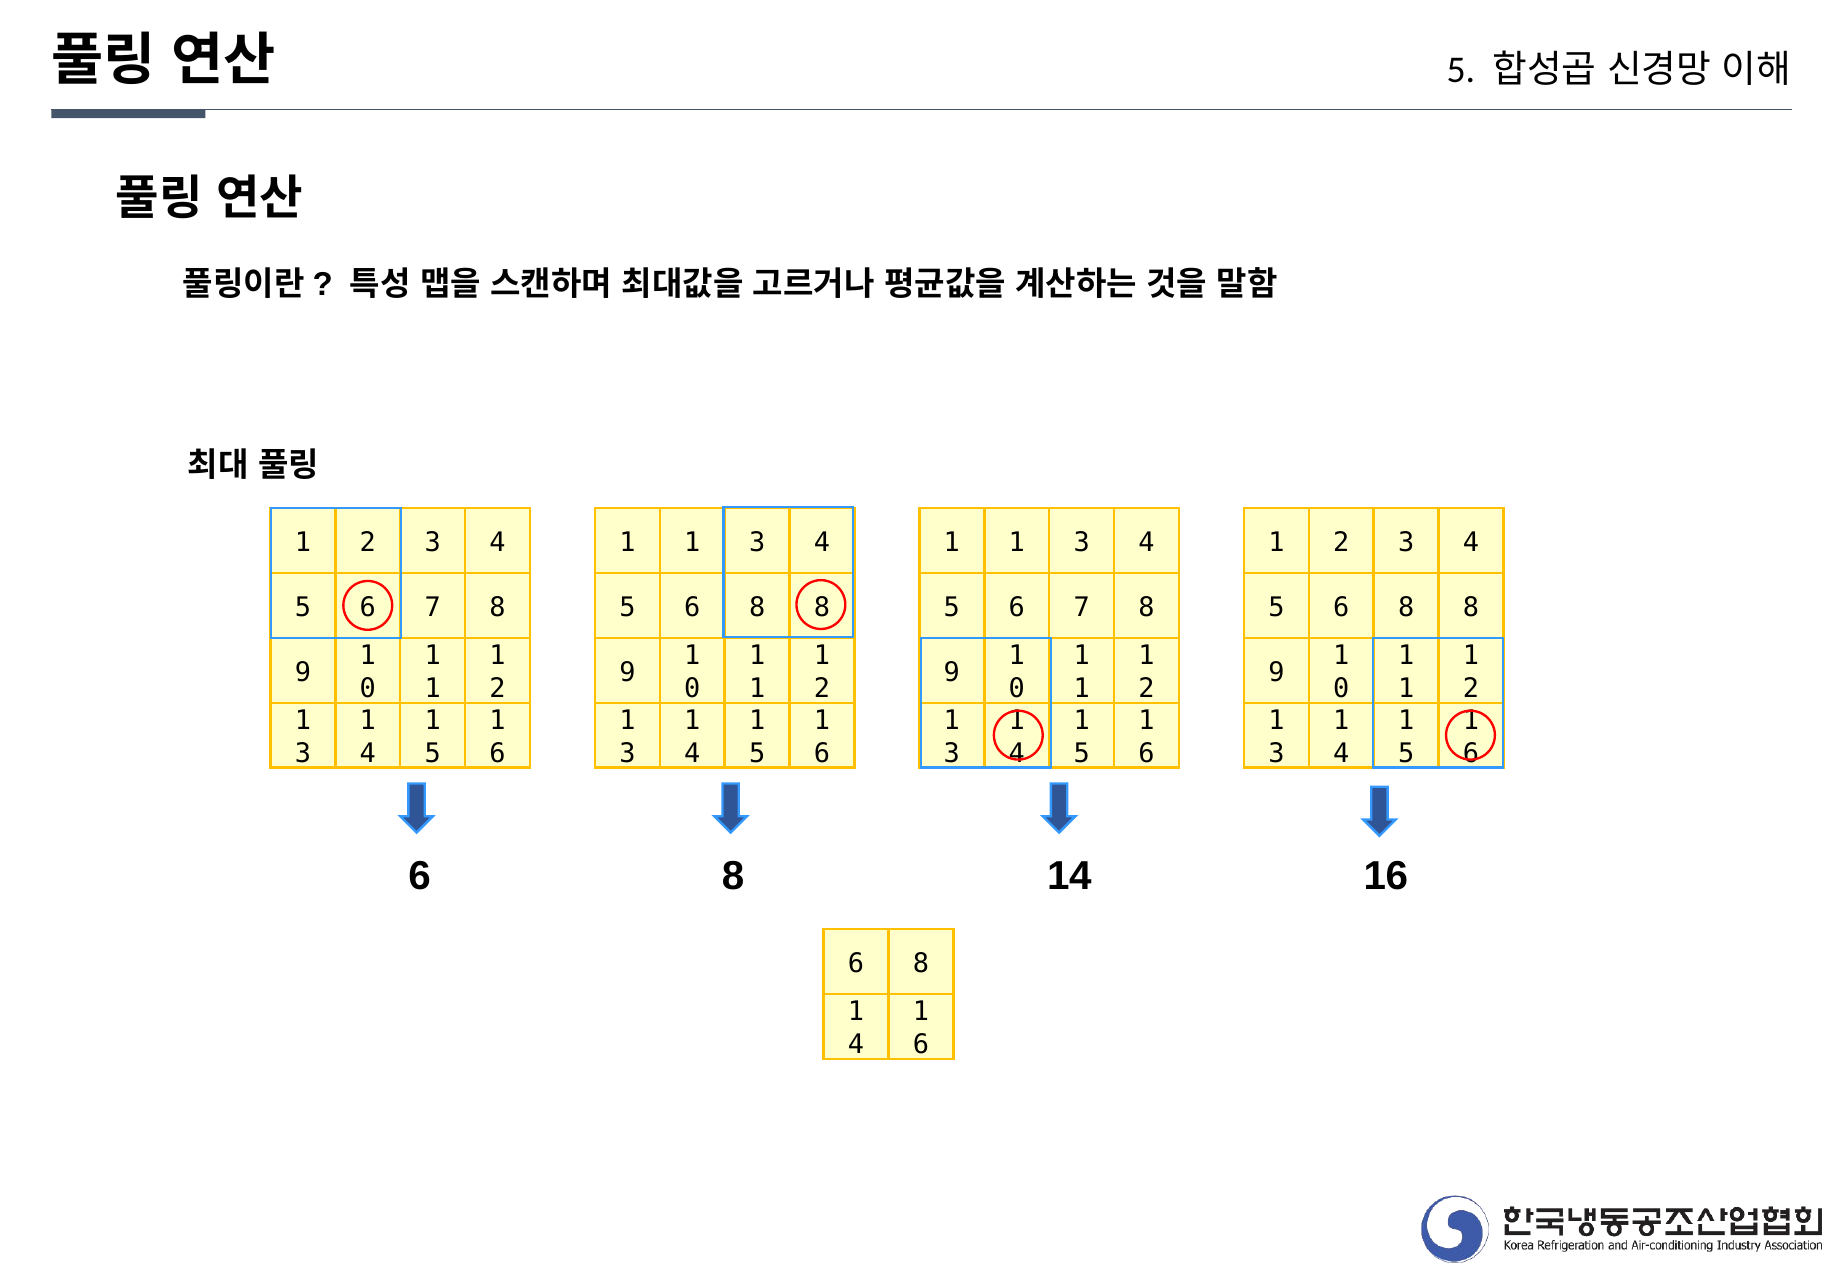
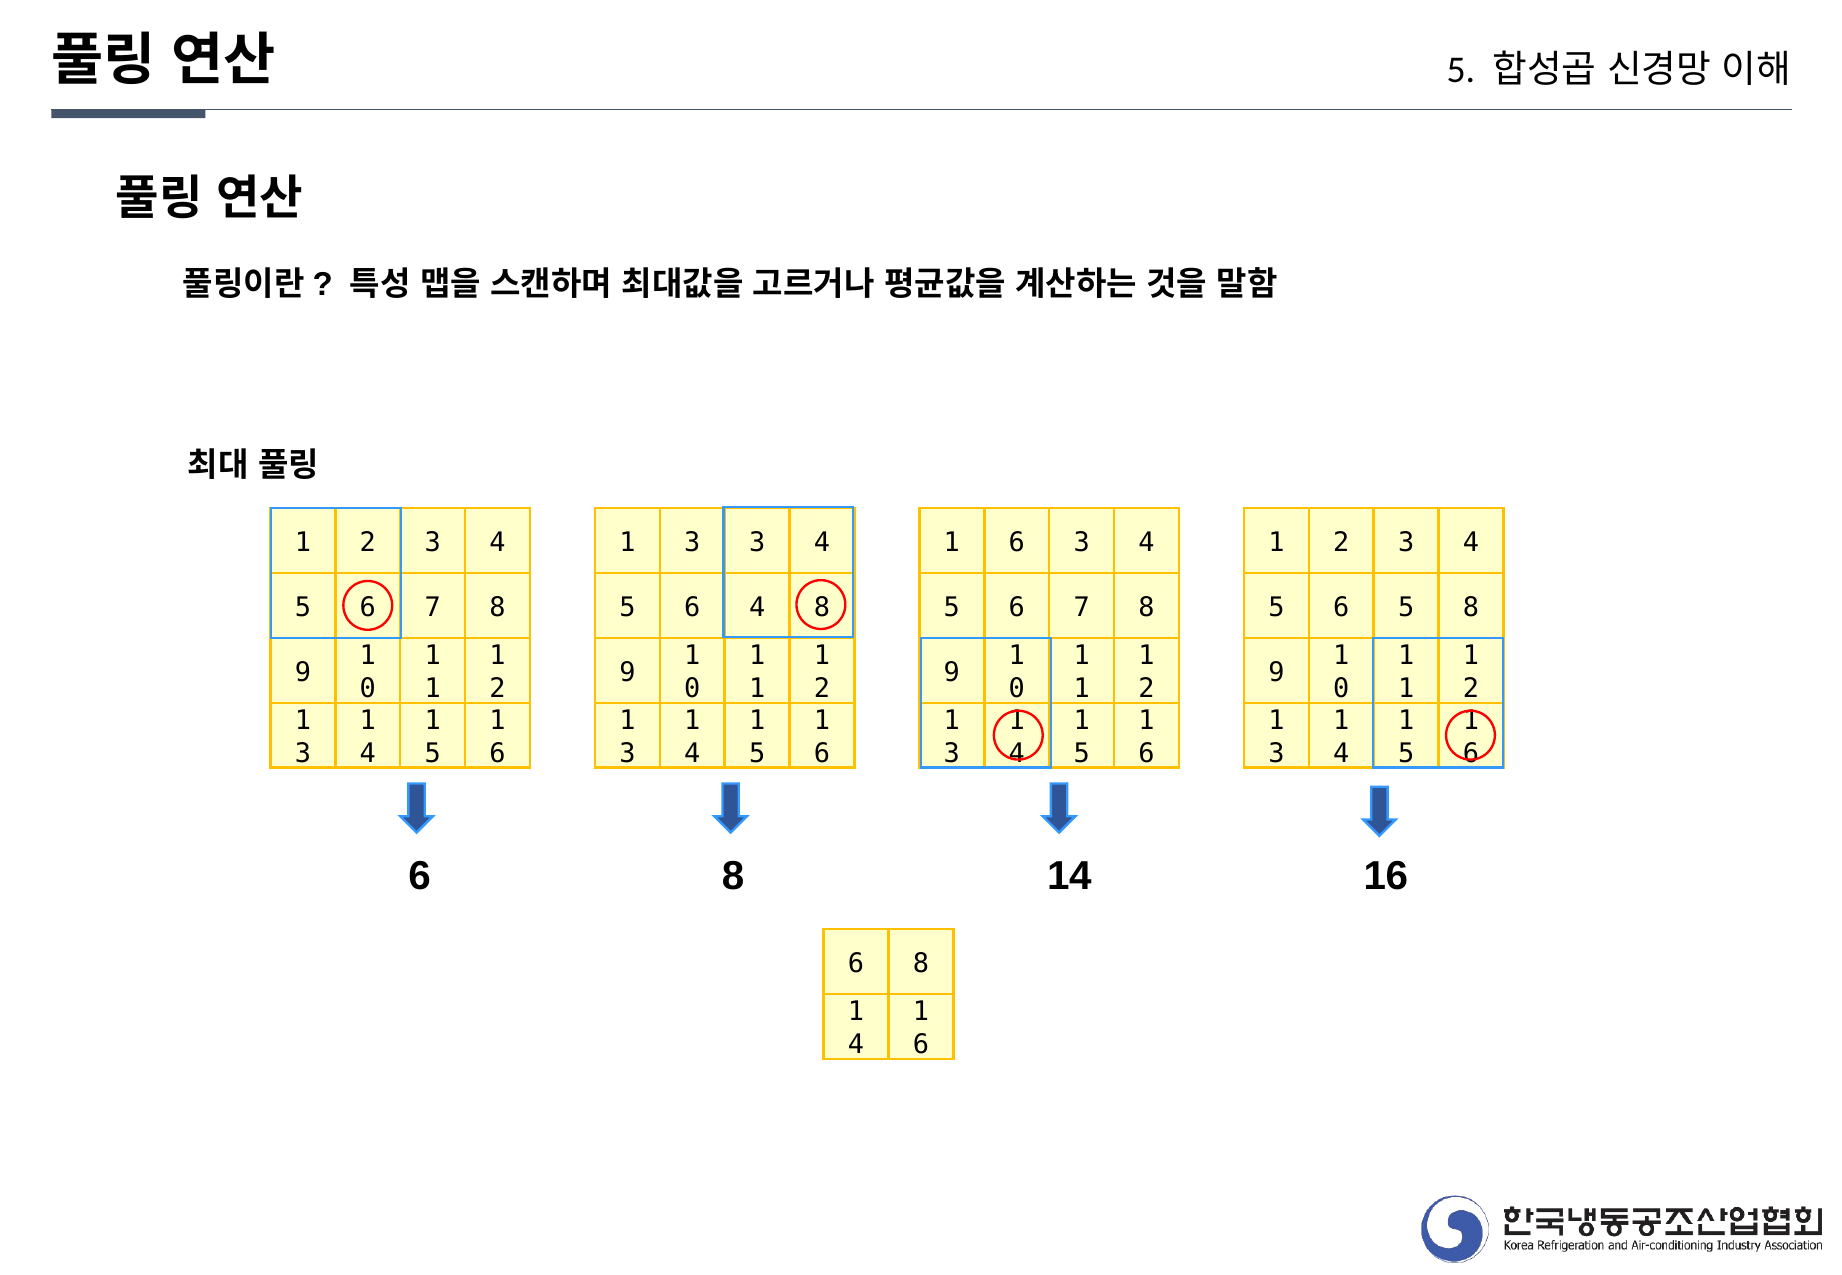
1: 1 -> 3 (692, 543)
1: 1 -> 6 (1017, 543)
5 8: 8 -> 4 (757, 607)
5 6 8: 8 -> 5 (1406, 607)
